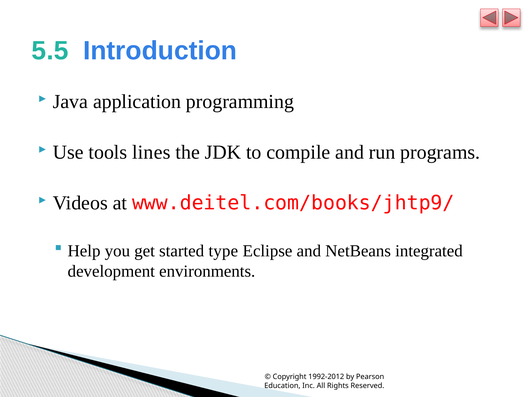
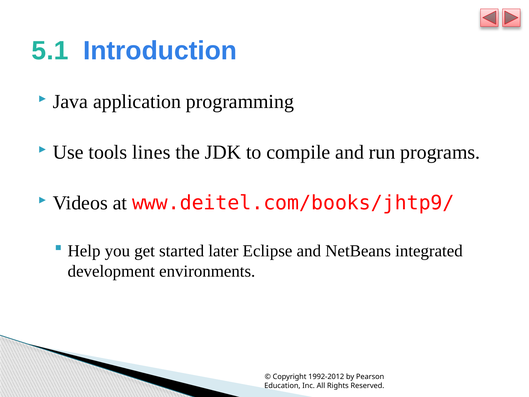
5.5: 5.5 -> 5.1 (50, 51)
type: type -> later (223, 251)
